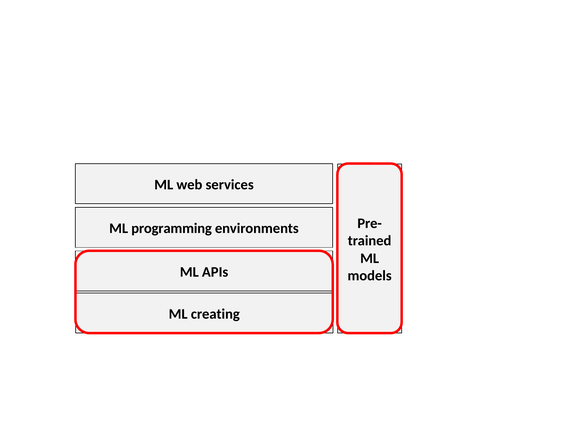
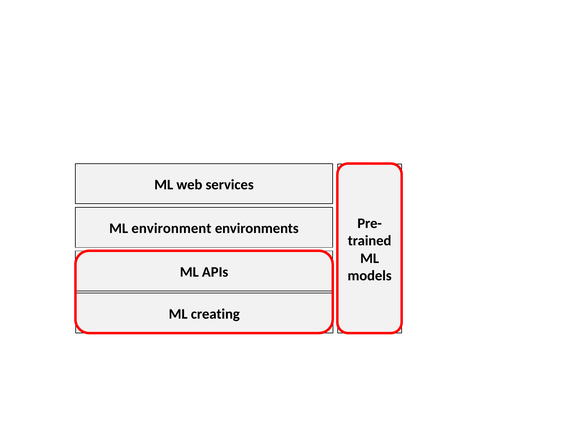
programming: programming -> environment (171, 229)
